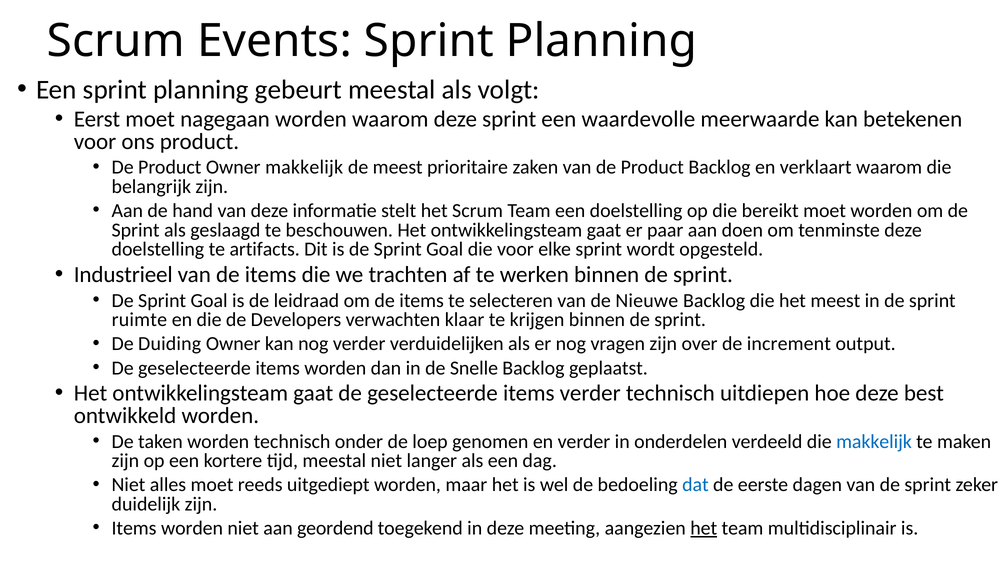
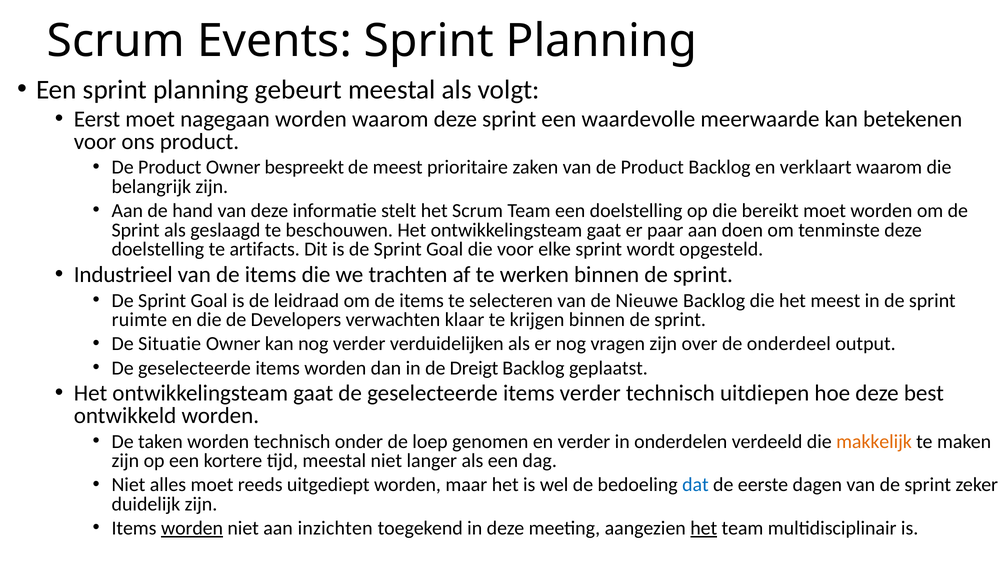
Owner makkelijk: makkelijk -> bespreekt (304, 167)
Duiding: Duiding -> Situatie (170, 344)
increment: increment -> onderdeel (789, 344)
Snelle: Snelle -> Dreigt (474, 368)
makkelijk colour: blue -> orange (874, 442)
worden underline: none -> present (192, 529)
geordend: geordend -> inzichten (335, 529)
